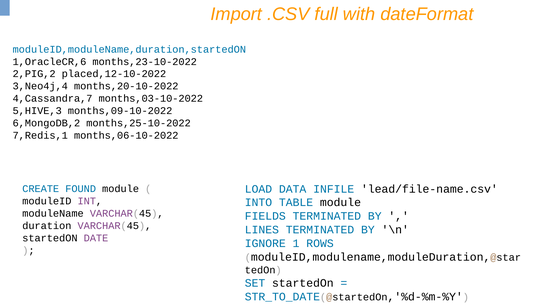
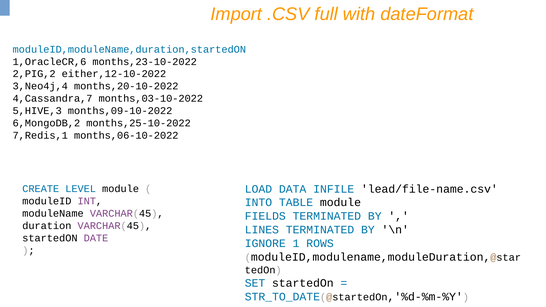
placed,12-10-2022: placed,12-10-2022 -> either,12-10-2022 (114, 74)
FOUND: FOUND -> LEVEL (81, 189)
